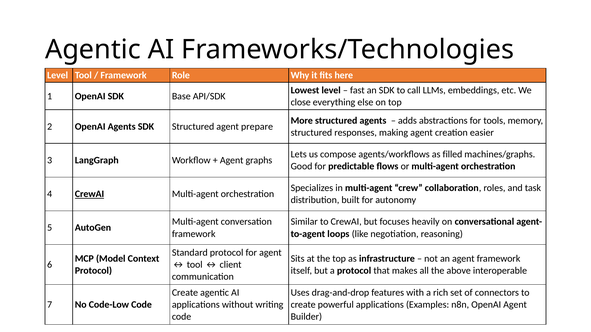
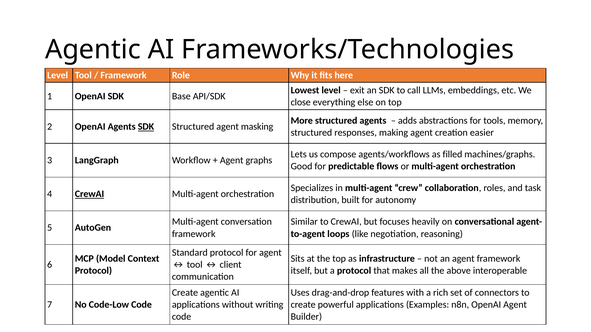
fast: fast -> exit (357, 90)
SDK underline: none -> present (146, 127)
prepare: prepare -> masking (257, 127)
